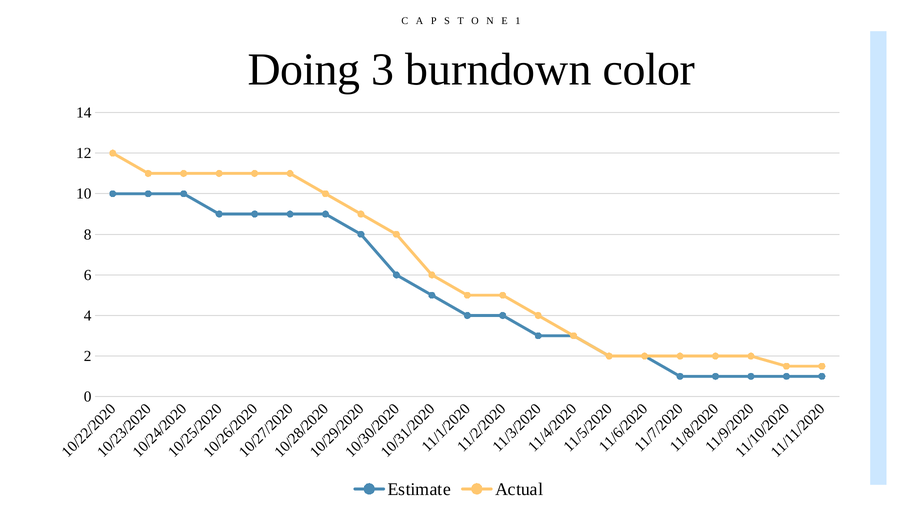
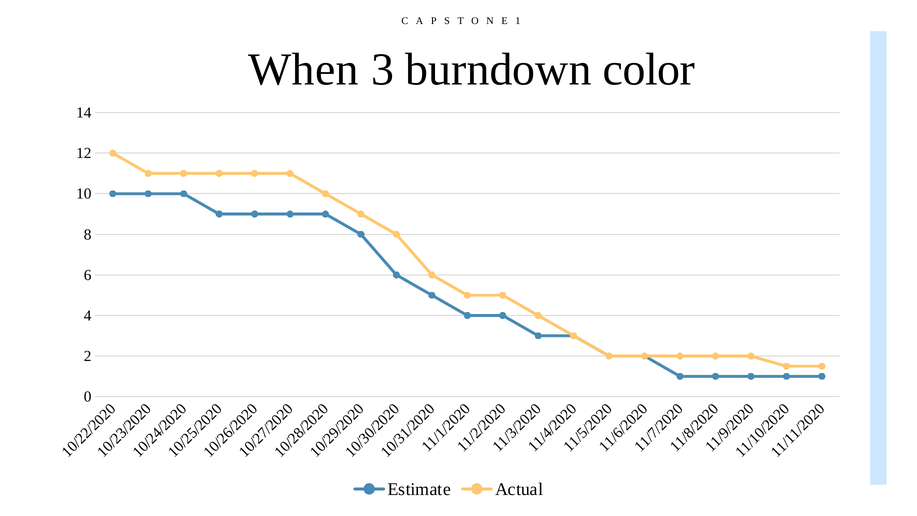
Doing: Doing -> When (303, 70)
